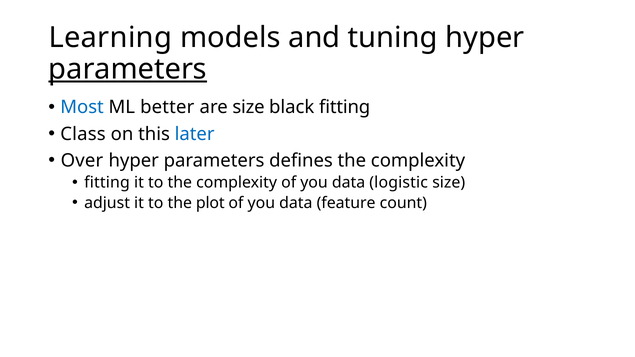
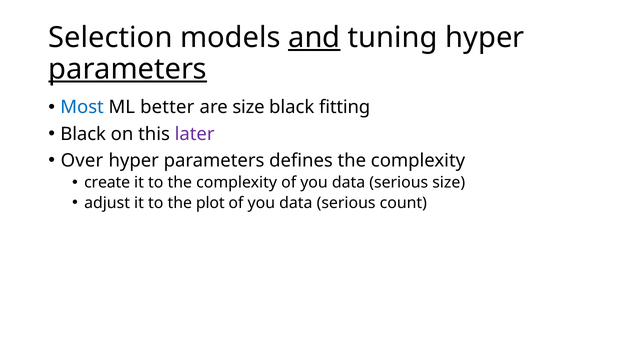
Learning: Learning -> Selection (110, 38)
and underline: none -> present (314, 38)
Class: Class -> Black (83, 134)
later colour: blue -> purple (195, 134)
fitting: fitting -> create (107, 183)
logistic: logistic -> serious (399, 183)
feature: feature -> serious (346, 203)
